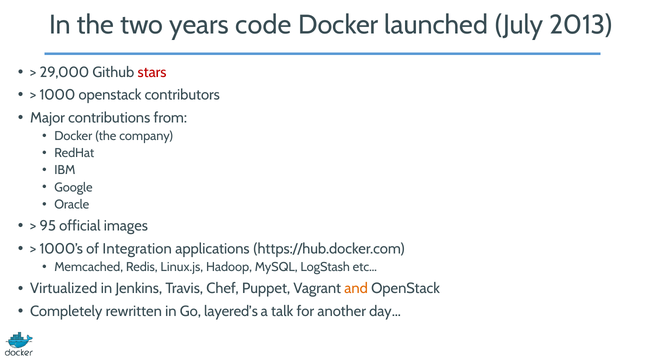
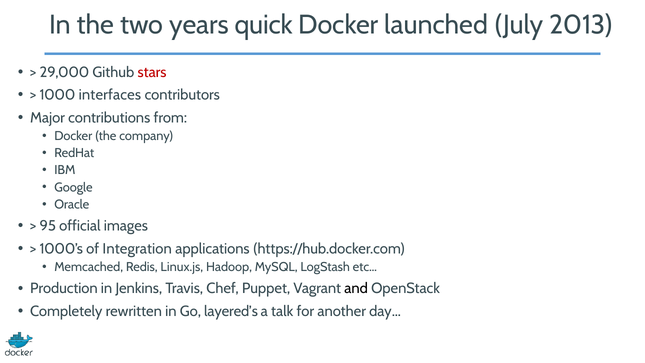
code: code -> quick (264, 25)
1000 openstack: openstack -> interfaces (110, 95)
Virtualized: Virtualized -> Production (64, 288)
and colour: orange -> black (356, 288)
